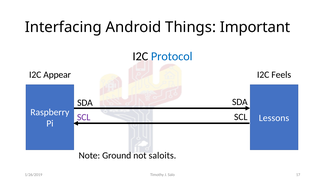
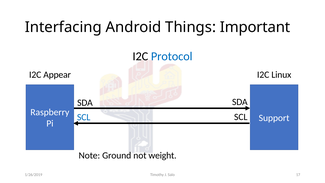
Feels: Feels -> Linux (281, 75)
SCL colour: purple -> blue (84, 117)
Lessons: Lessons -> Support (274, 118)
saloits: saloits -> weight (163, 155)
